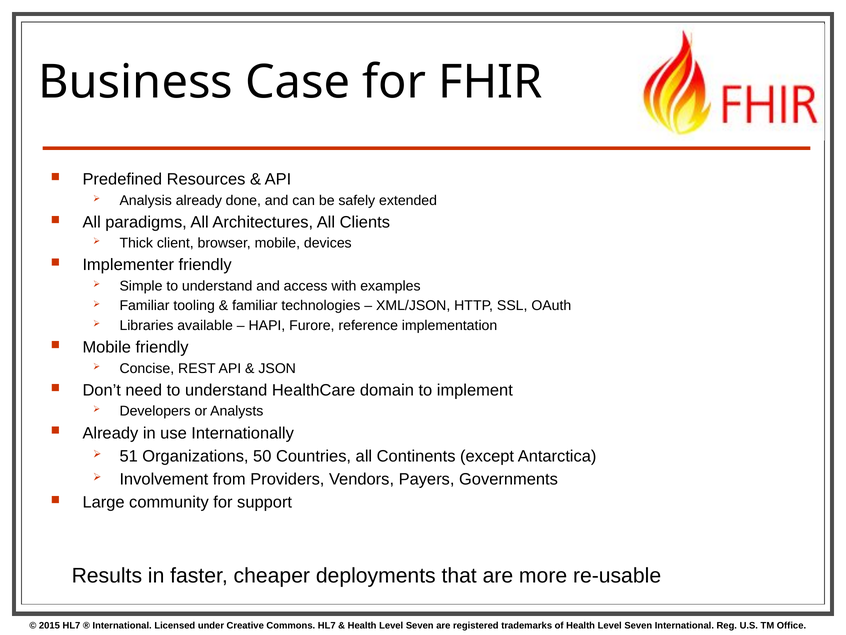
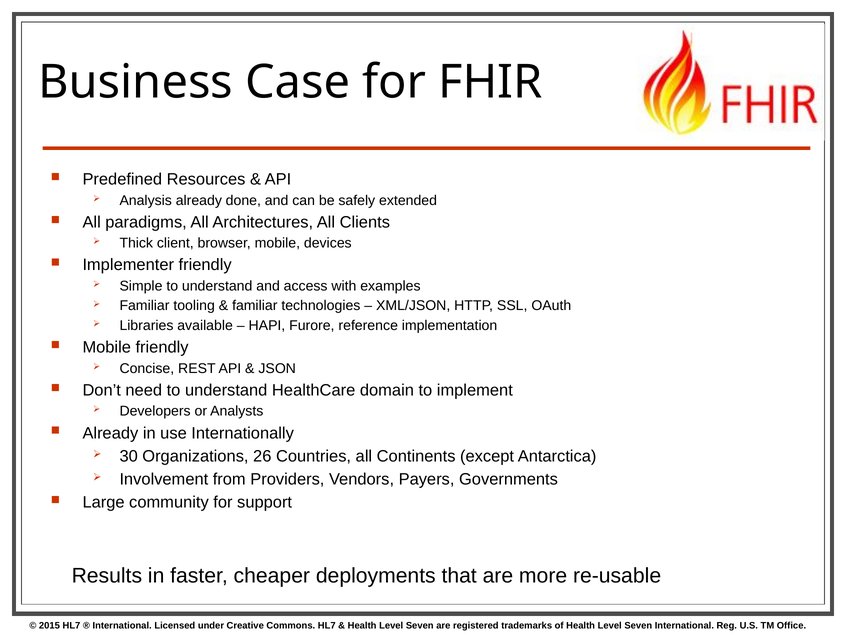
51: 51 -> 30 (129, 456)
50: 50 -> 26 (262, 456)
